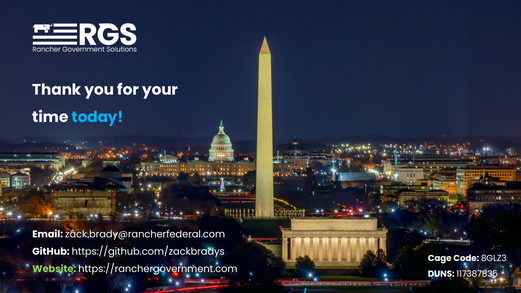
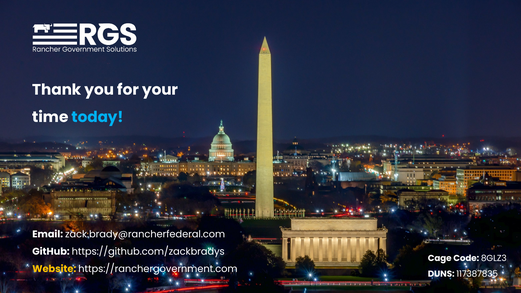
Website colour: light green -> yellow (54, 269)
